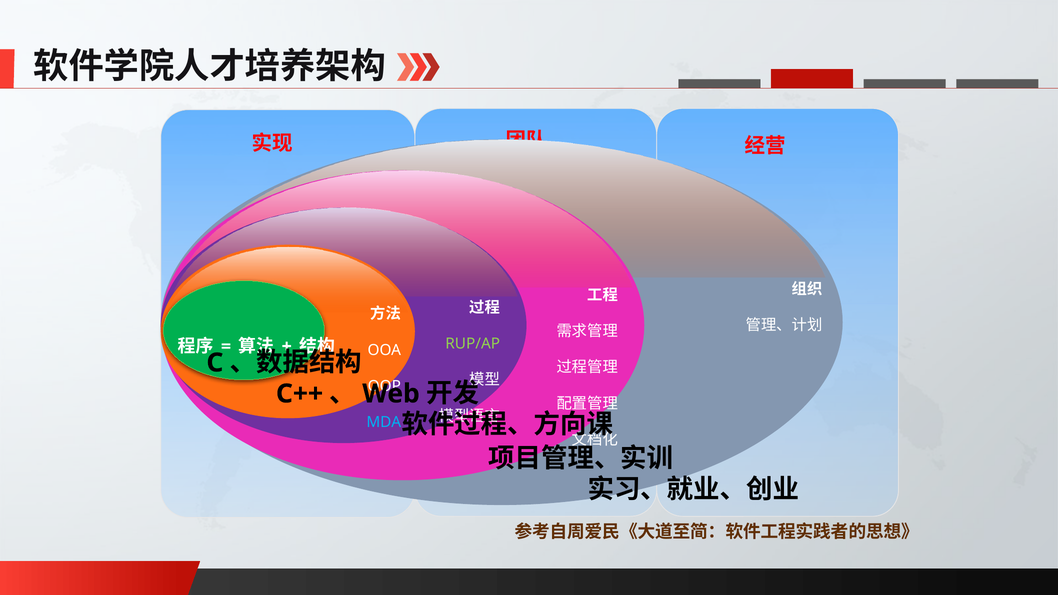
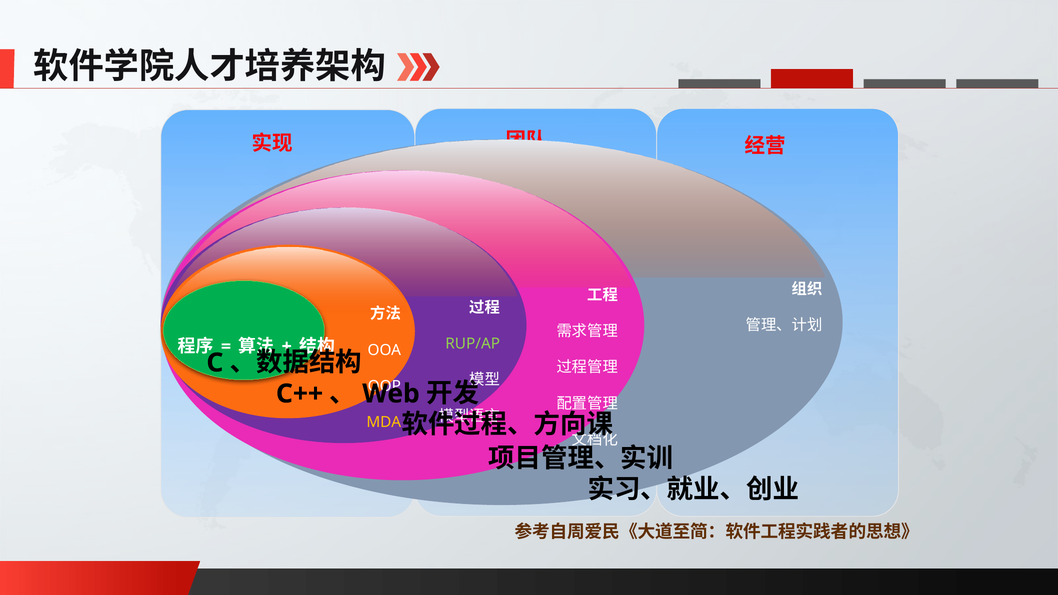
MDA colour: light blue -> yellow (384, 422)
